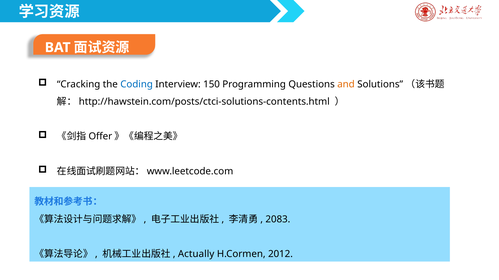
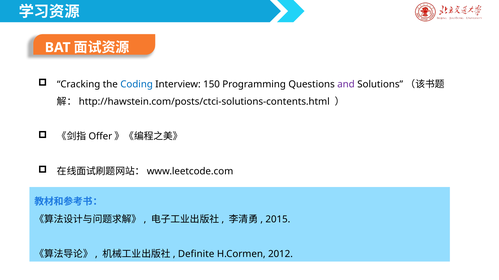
and colour: orange -> purple (346, 84)
2083: 2083 -> 2015 (278, 220)
Actually: Actually -> Definite (196, 255)
